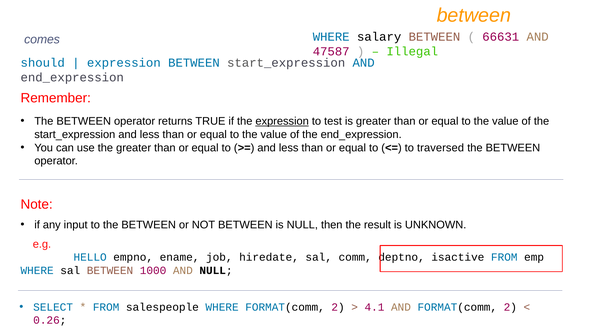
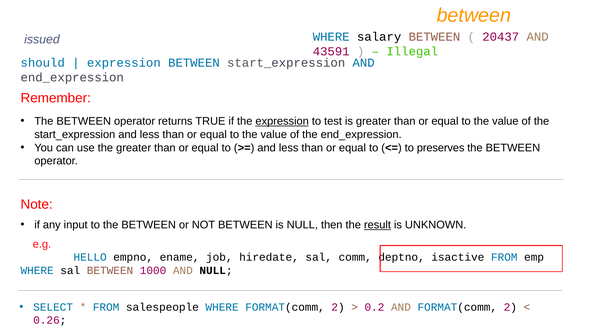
66631: 66631 -> 20437 (501, 37)
comes: comes -> issued (42, 39)
47587: 47587 -> 43591 (331, 52)
traversed: traversed -> preserves (441, 148)
result underline: none -> present (377, 225)
4.1: 4.1 -> 0.2 (374, 307)
